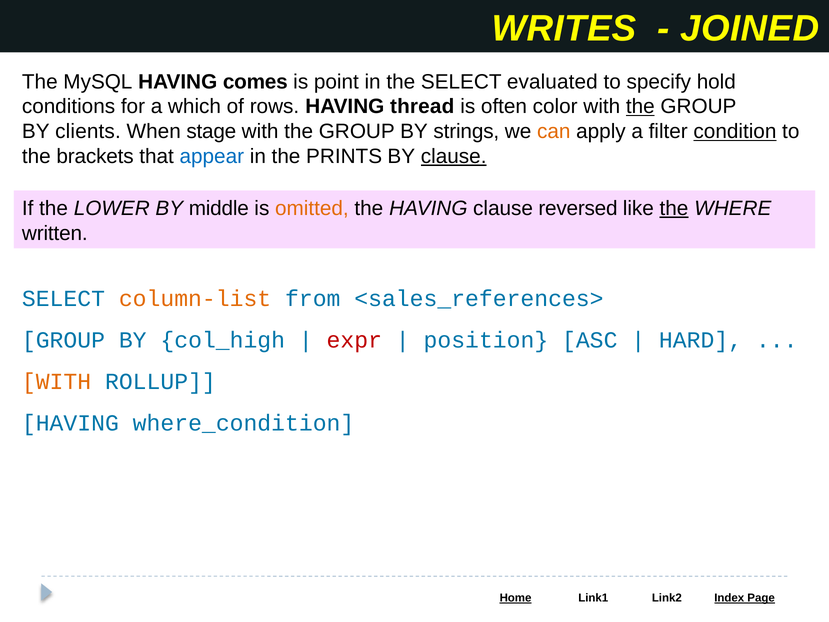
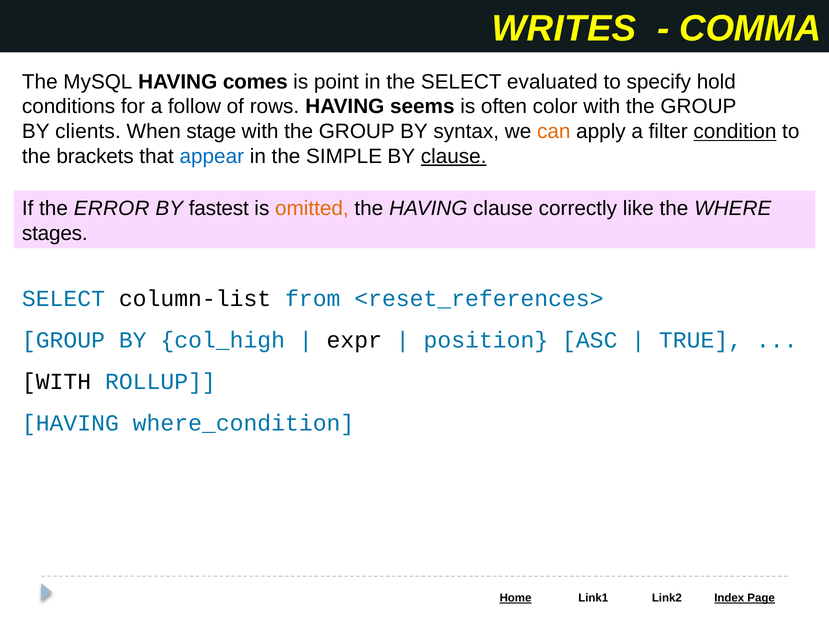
JOINED: JOINED -> COMMA (750, 29)
which: which -> follow (195, 107)
thread: thread -> seems (422, 107)
the underline: present -> none (640, 107)
strings: strings -> syntax (466, 131)
PRINTS: PRINTS -> SIMPLE (344, 156)
LOWER: LOWER -> ERROR (112, 208)
middle: middle -> fastest (219, 208)
reversed: reversed -> correctly (578, 208)
the underline: present -> none (674, 208)
written: written -> stages (55, 233)
column-list colour: orange -> black (195, 299)
<sales_references>: <sales_references> -> <reset_references> (479, 299)
expr colour: red -> black (354, 340)
HARD: HARD -> TRUE (701, 340)
WITH colour: orange -> black (57, 382)
